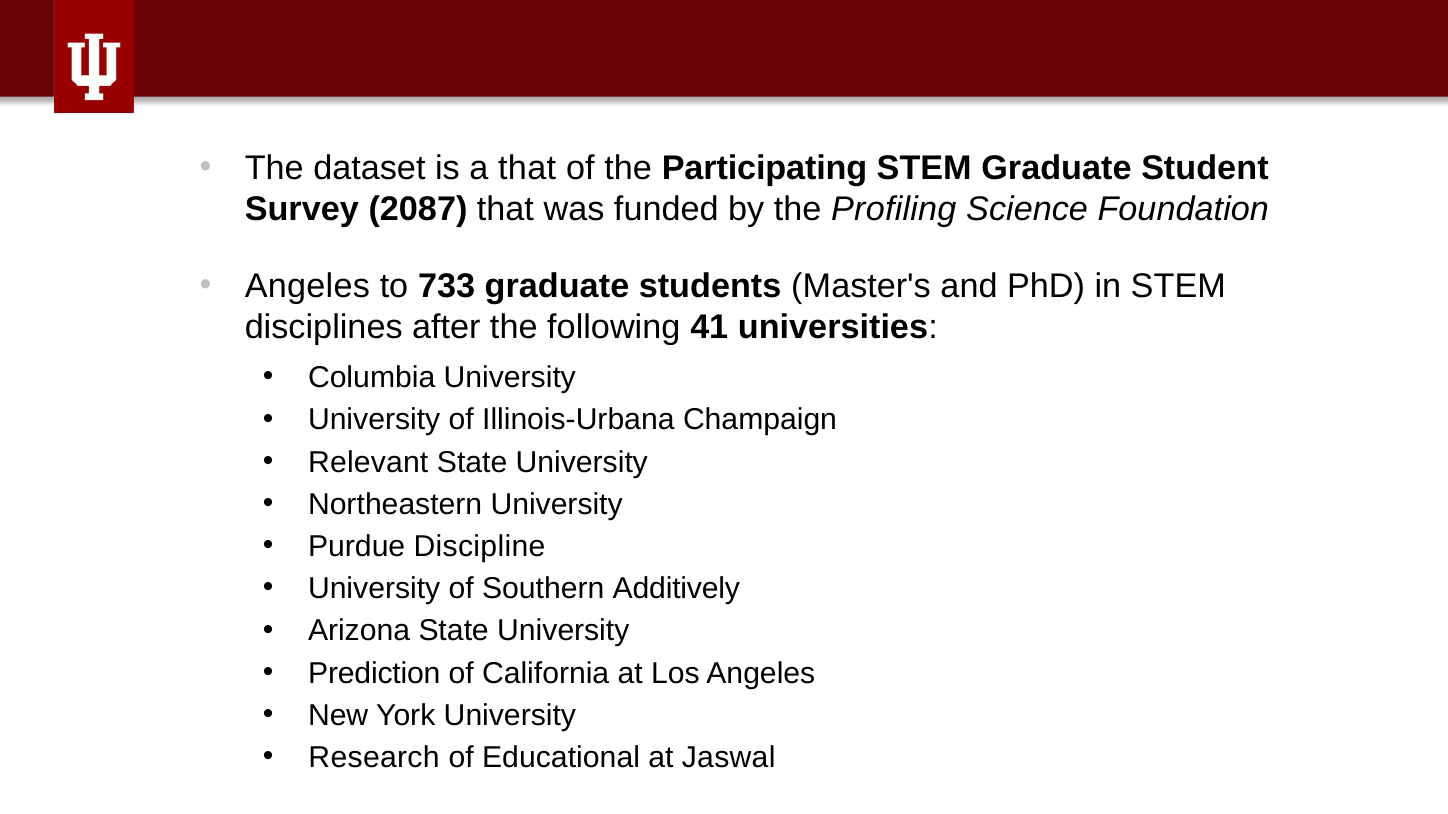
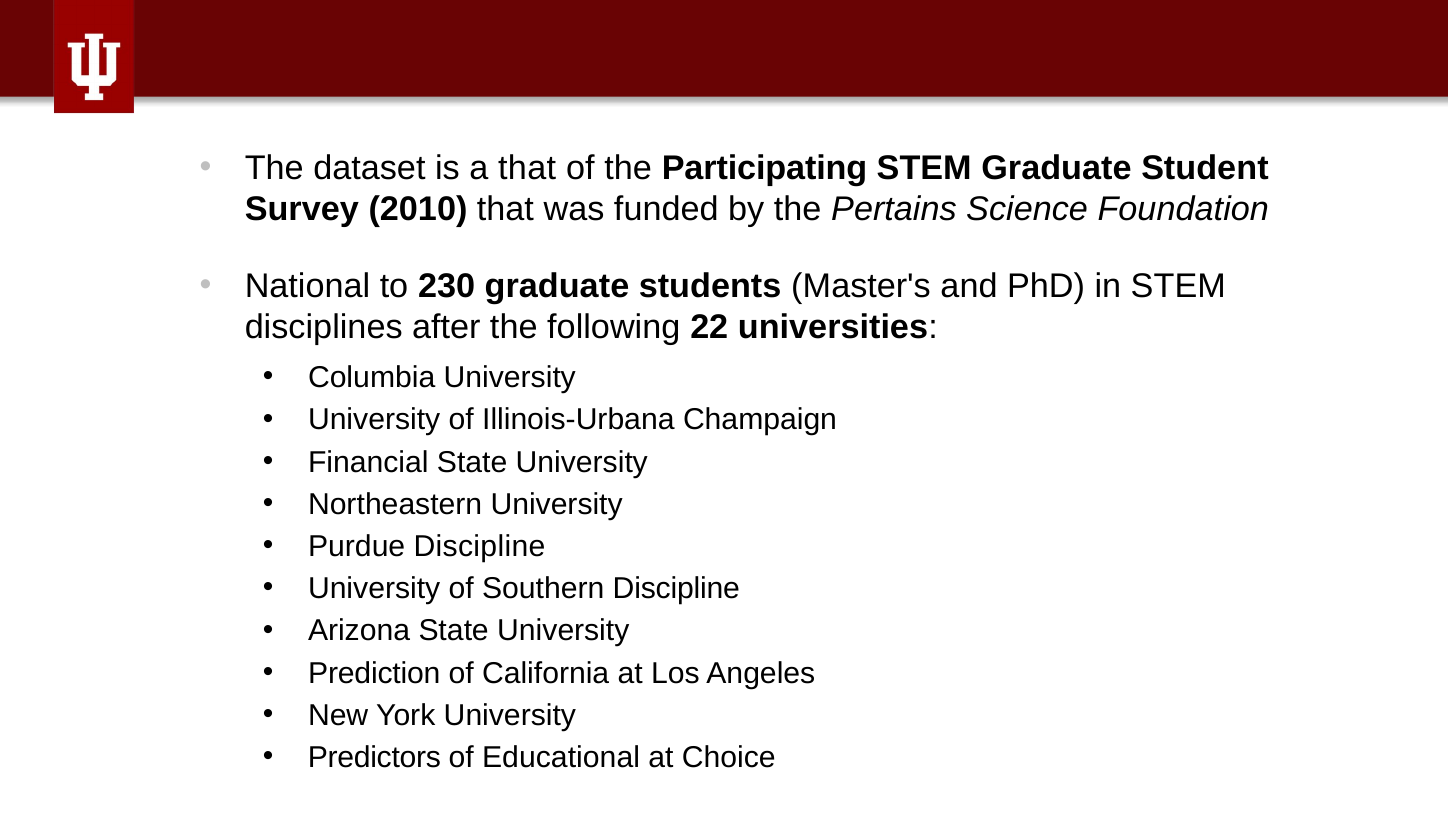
2087: 2087 -> 2010 (418, 209)
Profiling: Profiling -> Pertains (894, 209)
Angeles: Angeles -> National (307, 287)
733: 733 -> 230 (447, 287)
41: 41 -> 22 (709, 328)
Relevant: Relevant -> Financial (368, 462)
Southern Additively: Additively -> Discipline (676, 589)
Research: Research -> Predictors (374, 758)
Jaswal: Jaswal -> Choice (729, 758)
